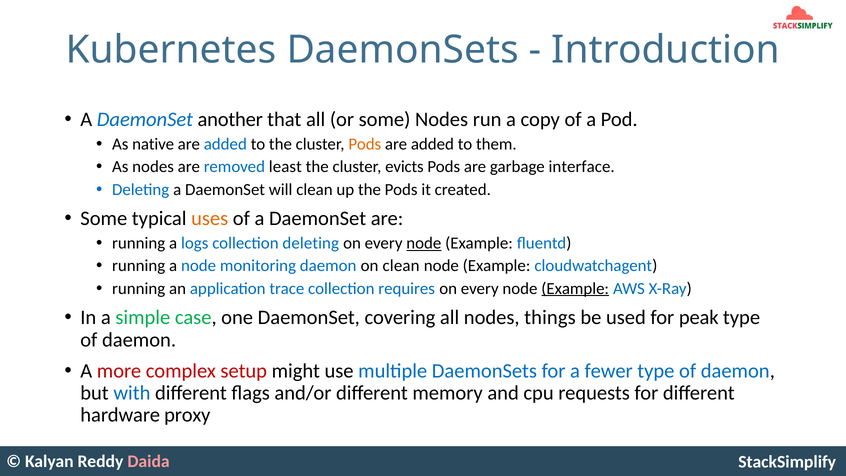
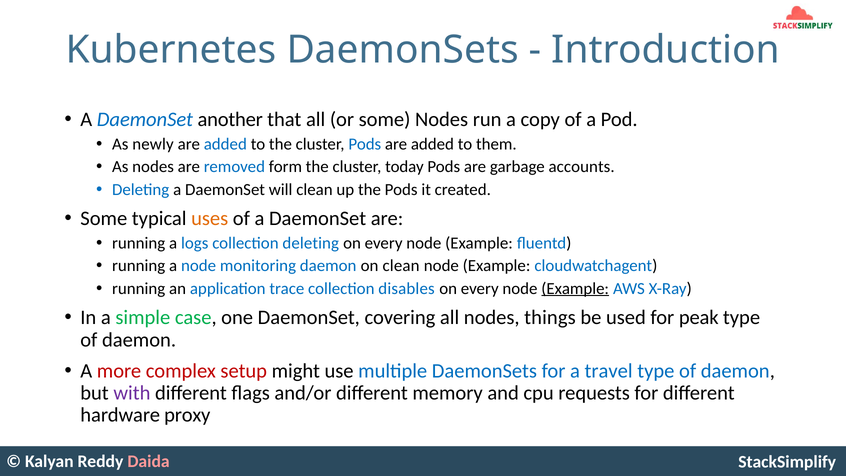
native: native -> newly (153, 144)
Pods colour: orange -> blue (365, 144)
least: least -> form (285, 167)
evicts: evicts -> today (404, 167)
interface: interface -> accounts (582, 167)
node underline: present -> none (424, 243)
requires: requires -> disables (407, 288)
fewer: fewer -> travel (609, 371)
with colour: blue -> purple (132, 393)
